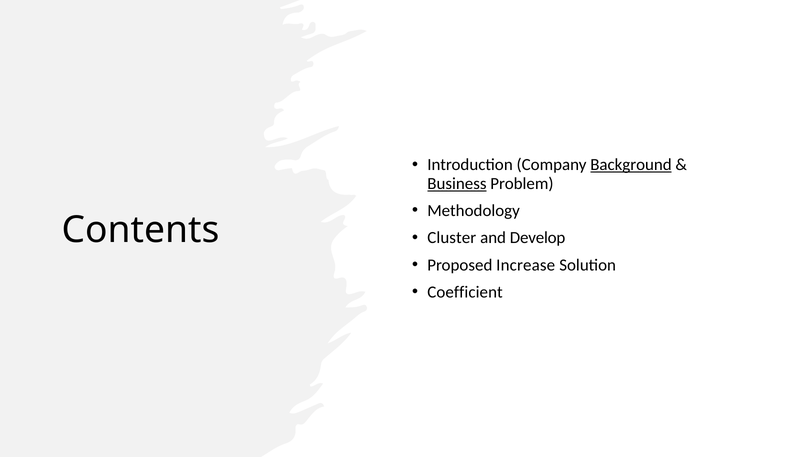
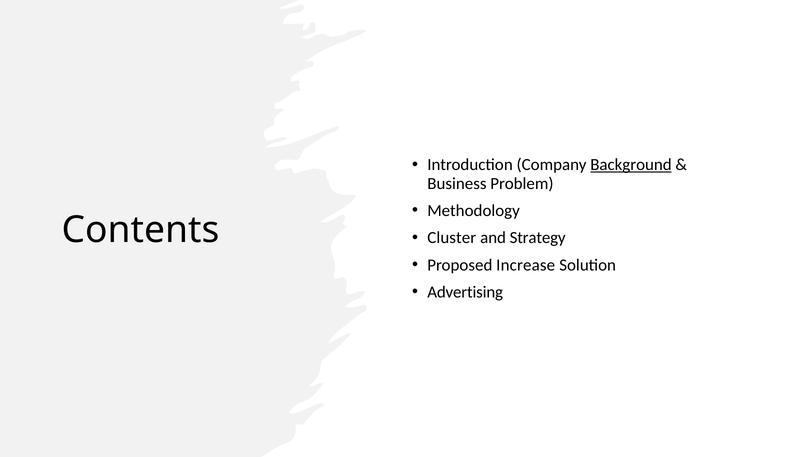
Business underline: present -> none (457, 183)
Develop: Develop -> Strategy (538, 238)
Coefficient: Coefficient -> Advertising (465, 292)
